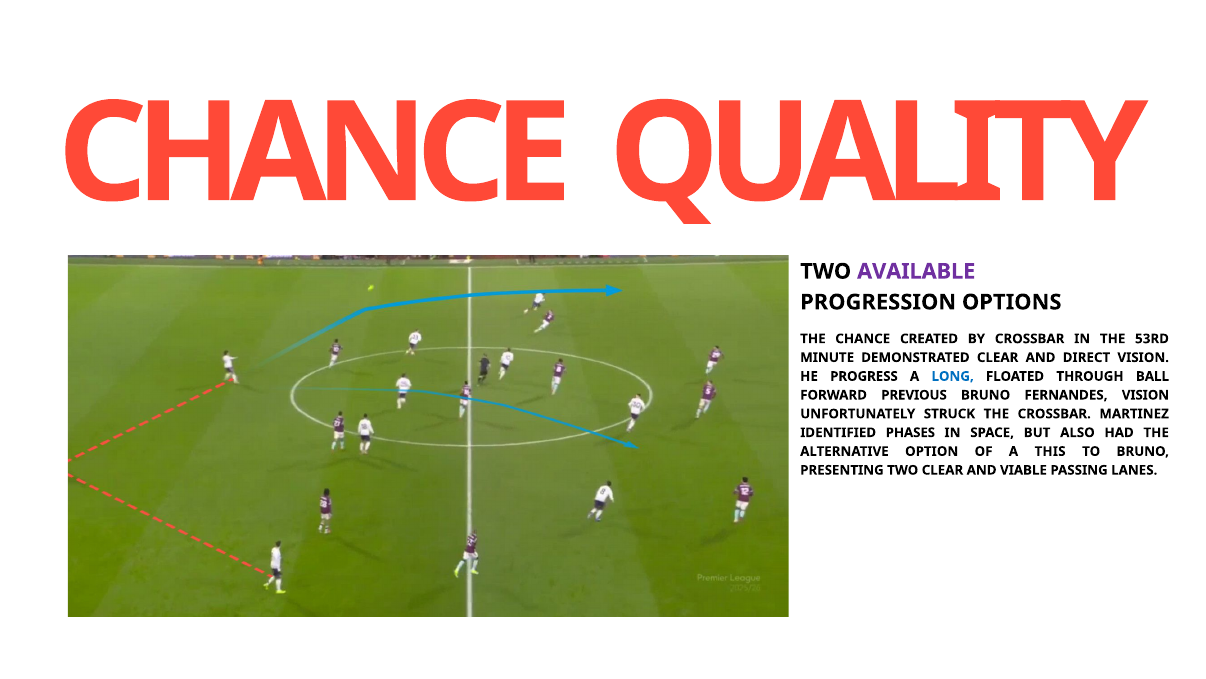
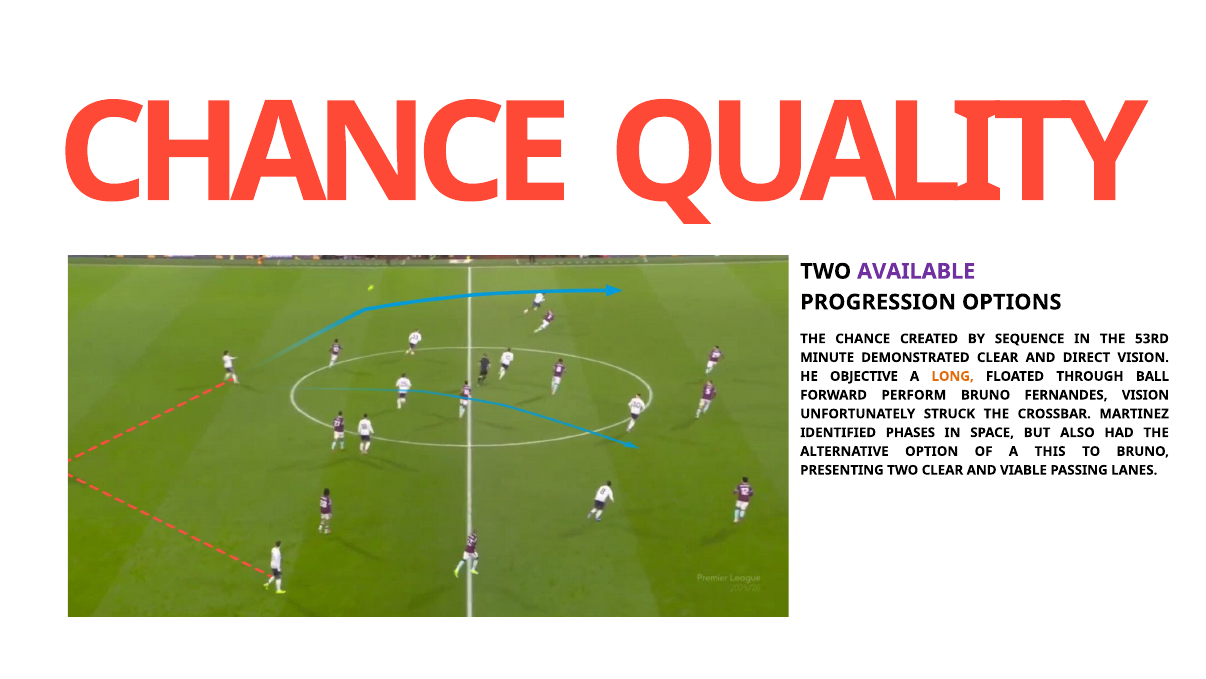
BY CROSSBAR: CROSSBAR -> SEQUENCE (1030, 338)
PROGRESS: PROGRESS -> OBJECTIVE (864, 376)
LONG colour: blue -> orange (953, 376)
PREVIOUS: PREVIOUS -> PERFORM (914, 395)
